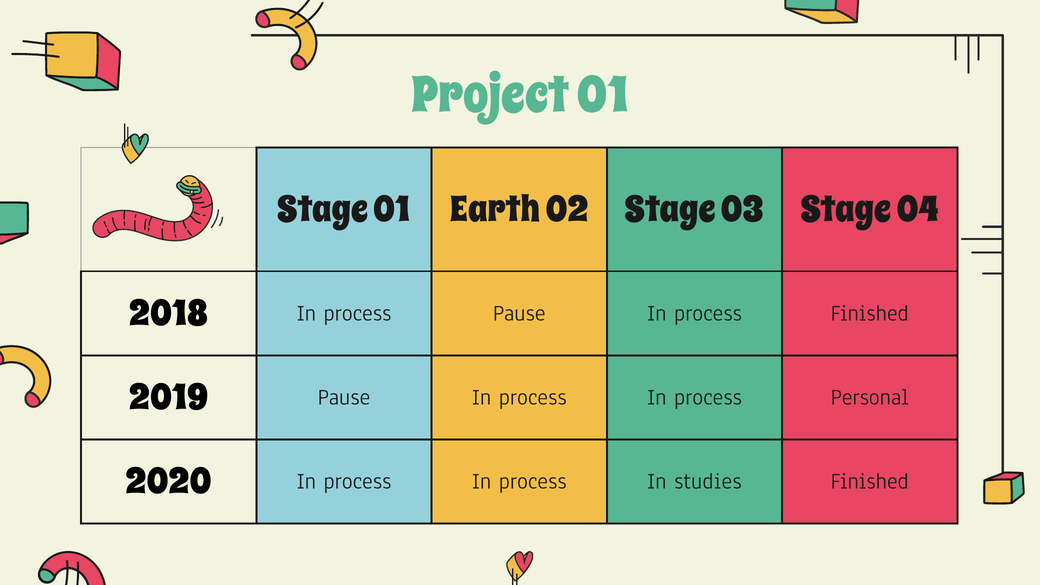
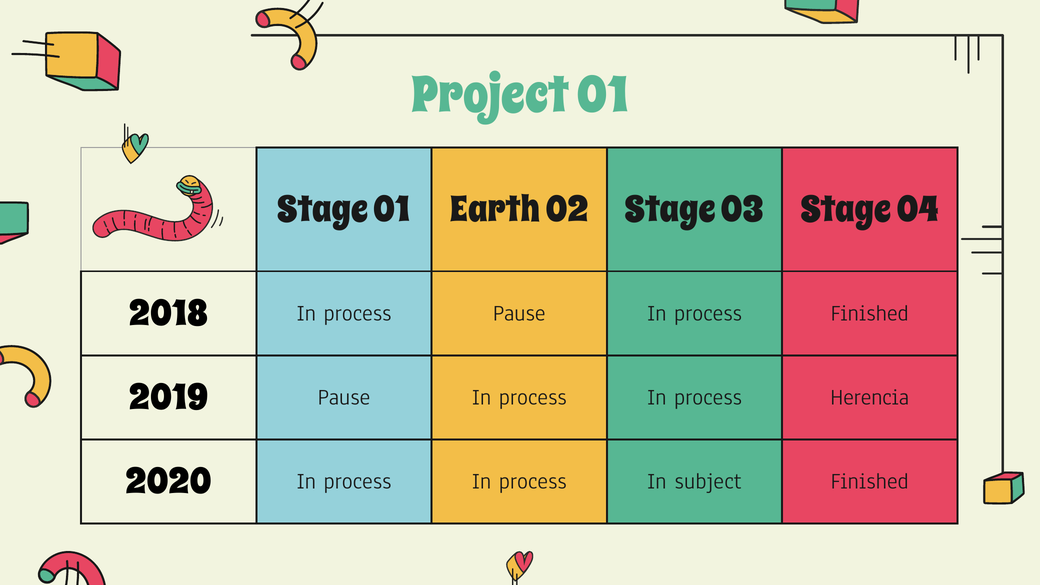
Personal: Personal -> Herencia (870, 397)
studies: studies -> subject (708, 481)
